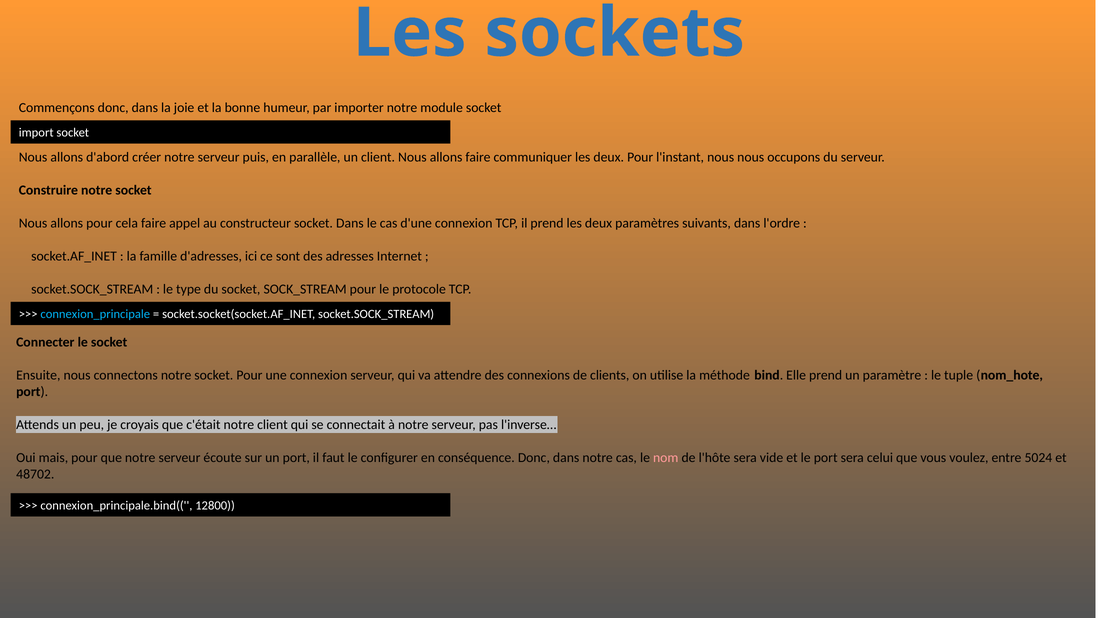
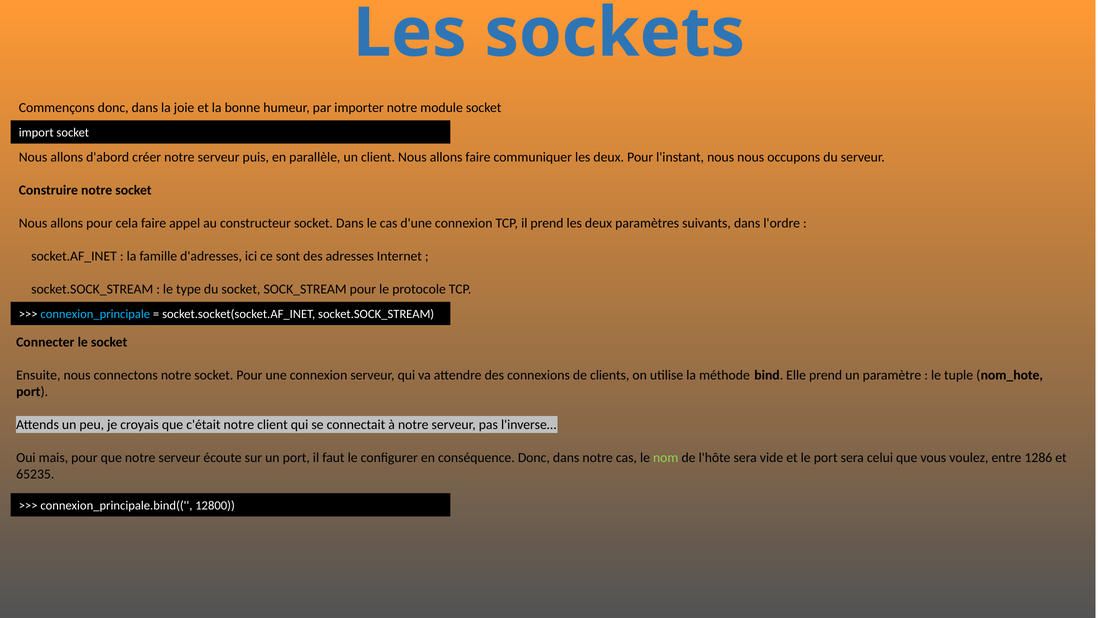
nom colour: pink -> light green (666, 457)
5024: 5024 -> 1286 (1038, 457)
48702: 48702 -> 65235 (35, 474)
